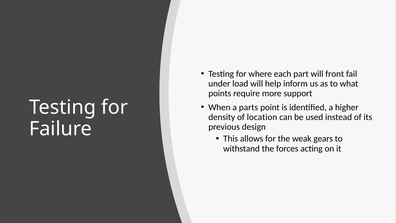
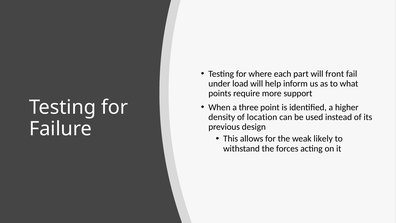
parts: parts -> three (249, 107)
gears: gears -> likely (323, 139)
